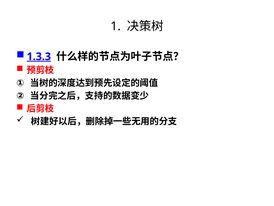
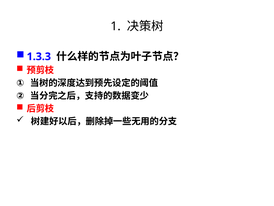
1.3.3 underline: present -> none (39, 56)
